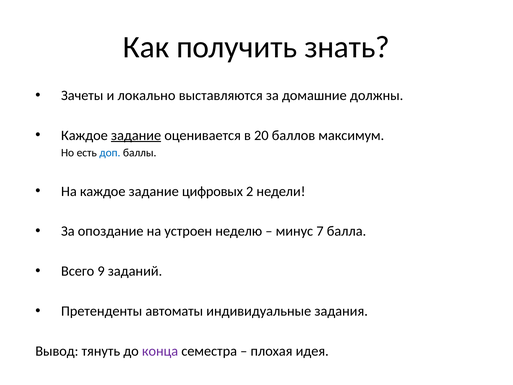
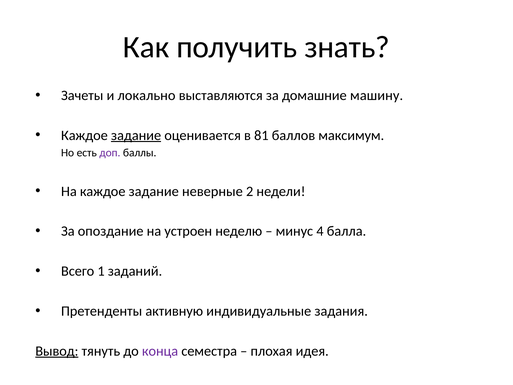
должны: должны -> машину (377, 95)
20: 20 -> 81 (261, 135)
доп colour: blue -> purple (110, 153)
цифровых: цифровых -> неверные (212, 191)
7: 7 -> 4 (320, 231)
9: 9 -> 1 (101, 271)
автоматы: автоматы -> активную (174, 311)
Вывод underline: none -> present (57, 351)
